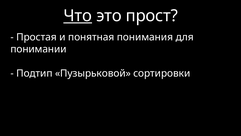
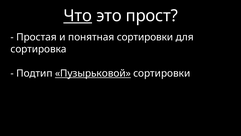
понятная понимания: понимания -> сортировки (145, 37)
понимании: понимании -> сортировка (38, 49)
Пузырьковой underline: none -> present (93, 73)
